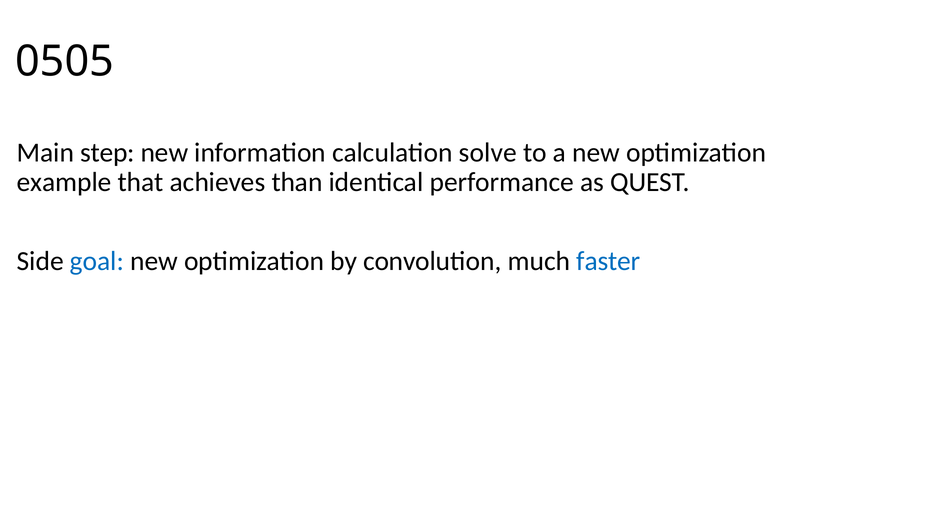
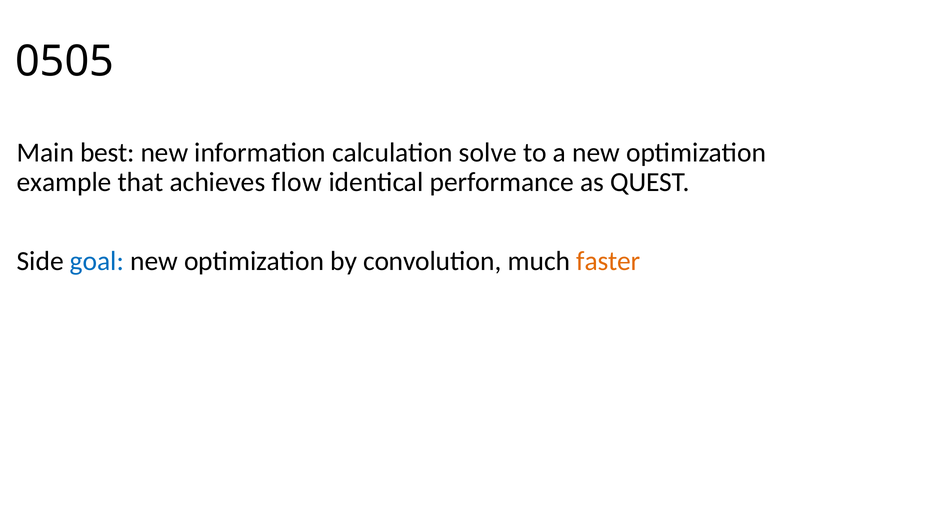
step: step -> best (107, 152)
than: than -> flow (297, 182)
faster colour: blue -> orange (608, 261)
